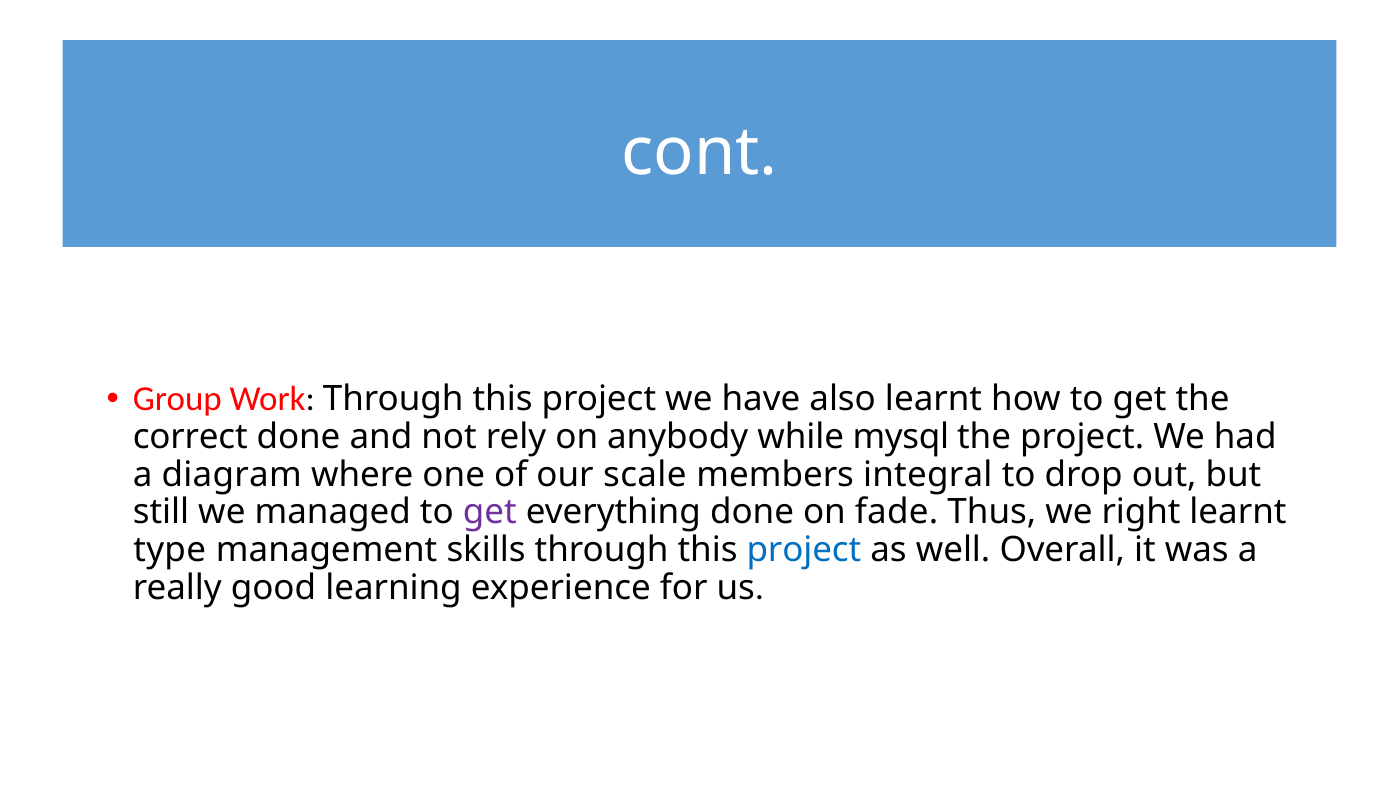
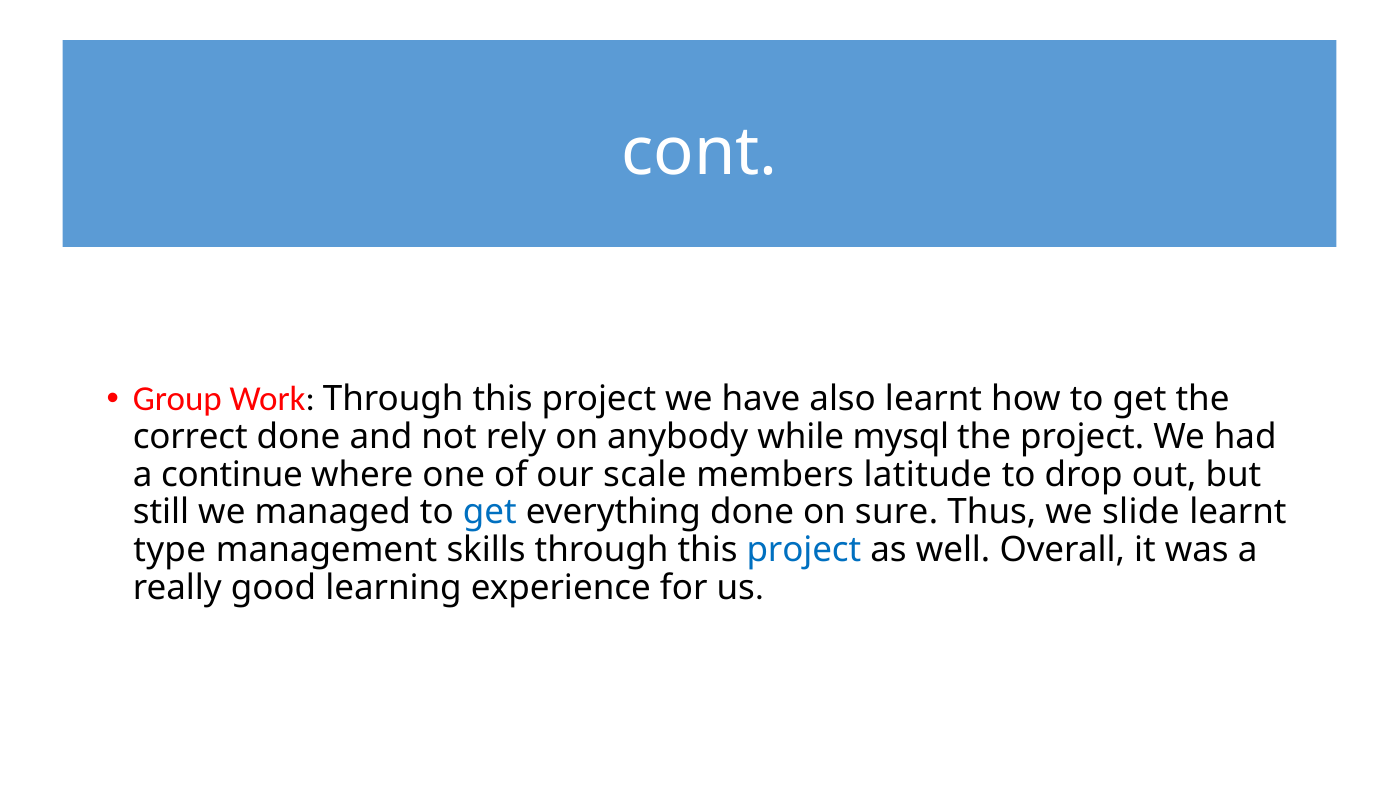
diagram: diagram -> continue (232, 475)
integral: integral -> latitude (928, 475)
get colour: purple -> blue (490, 512)
fade: fade -> sure (897, 512)
right: right -> slide (1141, 512)
